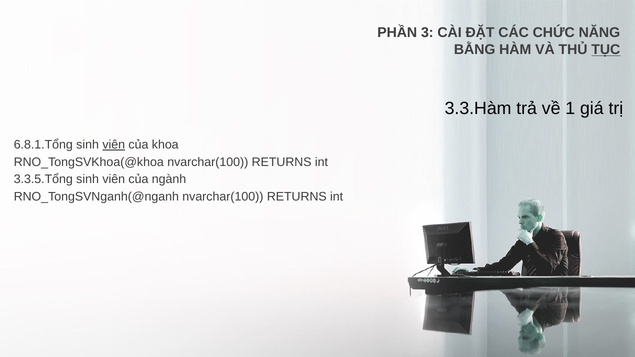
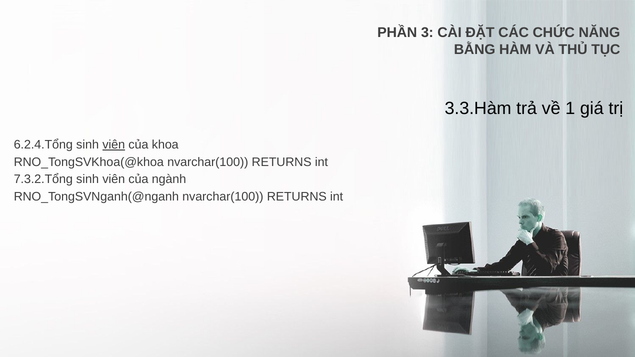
TỤC underline: present -> none (606, 50)
6.8.1.Tổng: 6.8.1.Tổng -> 6.2.4.Tổng (43, 145)
3.3.5.Tổng: 3.3.5.Tổng -> 7.3.2.Tổng (43, 179)
